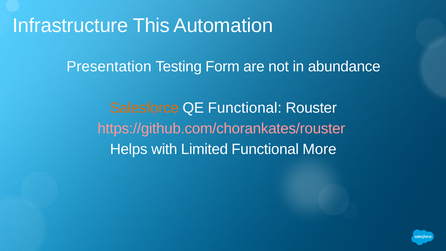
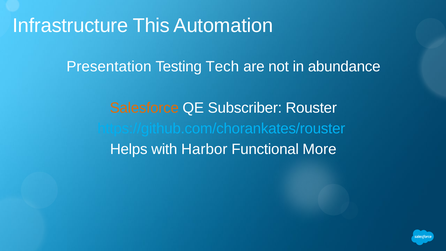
Form: Form -> Tech (222, 67)
QE Functional: Functional -> Subscriber (245, 108)
https://github.com/chorankates/rouster colour: pink -> light blue (221, 129)
Limited: Limited -> Harbor (204, 149)
